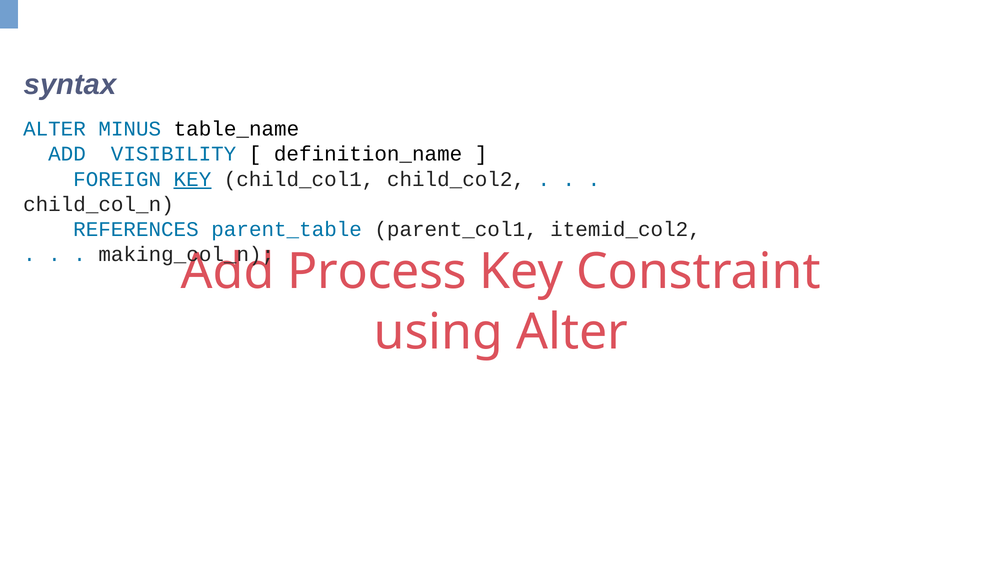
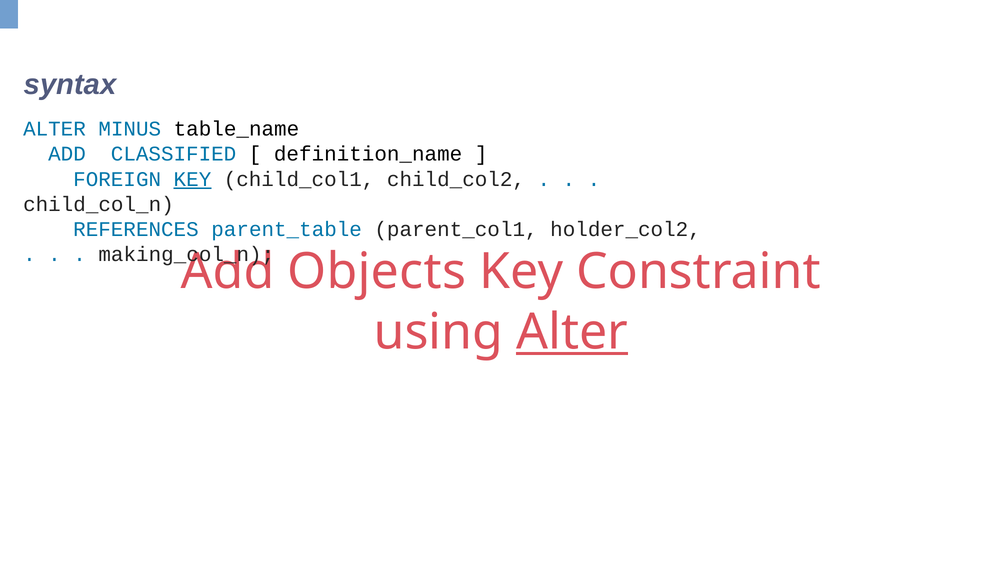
VISIBILITY: VISIBILITY -> CLASSIFIED (174, 154)
itemid_col2: itemid_col2 -> holder_col2 (626, 229)
Process: Process -> Objects (377, 272)
Alter underline: none -> present (572, 332)
